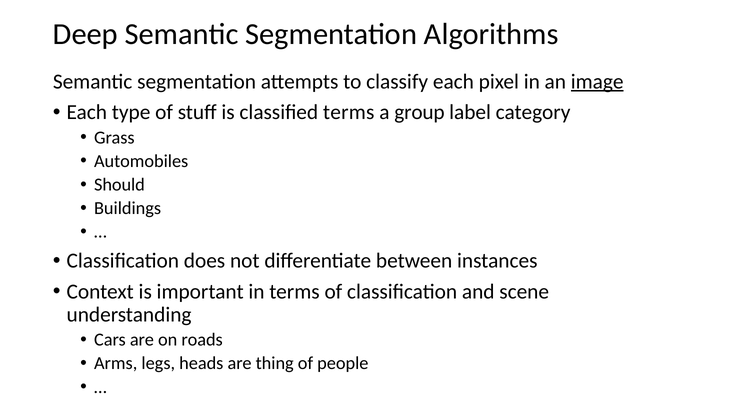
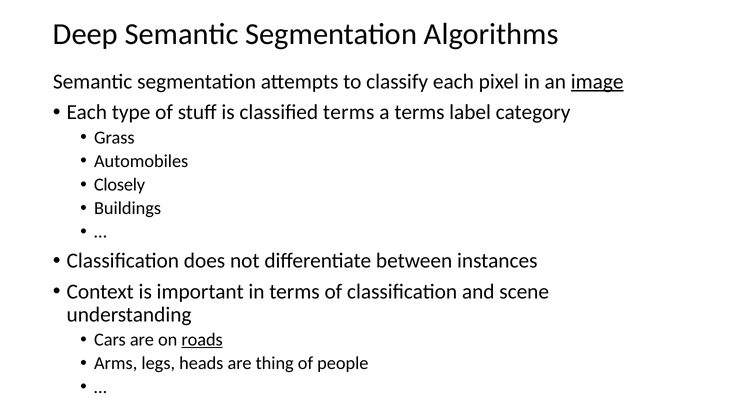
a group: group -> terms (419, 112)
Should: Should -> Closely (120, 185)
roads underline: none -> present (202, 340)
